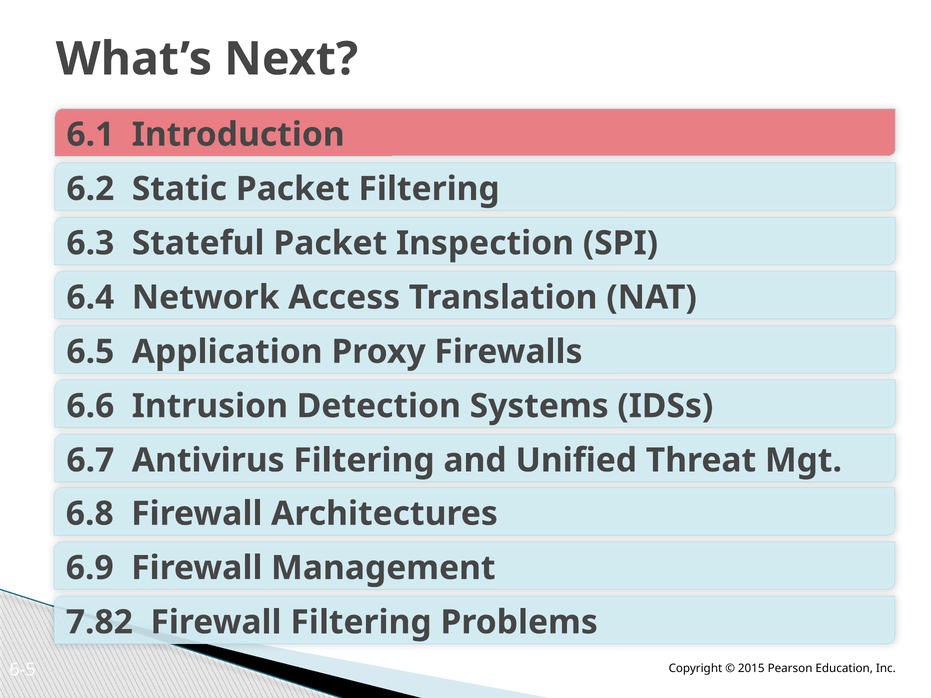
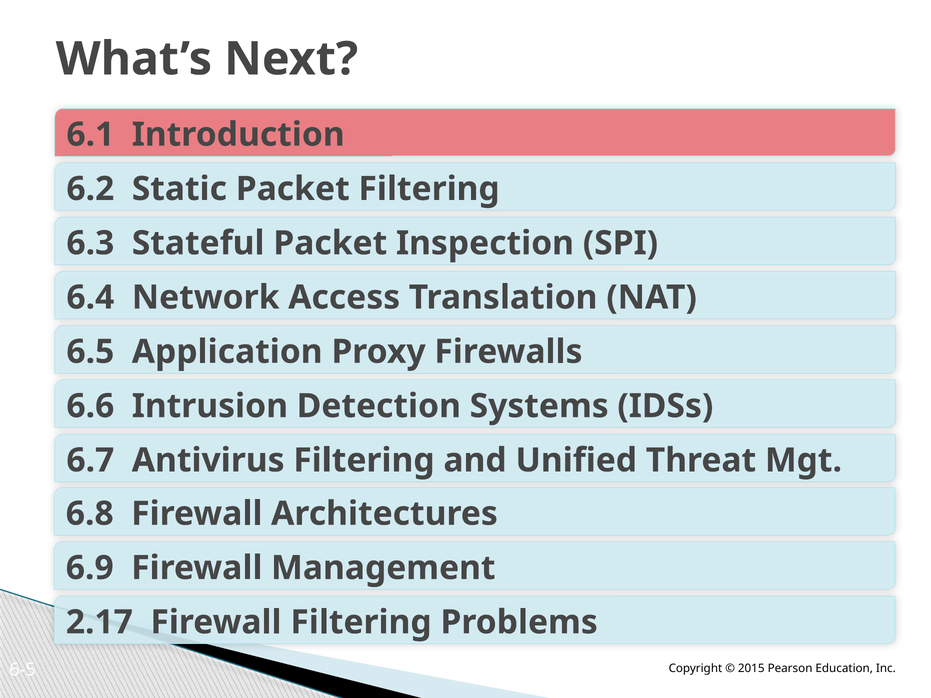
7.82: 7.82 -> 2.17 (99, 622)
